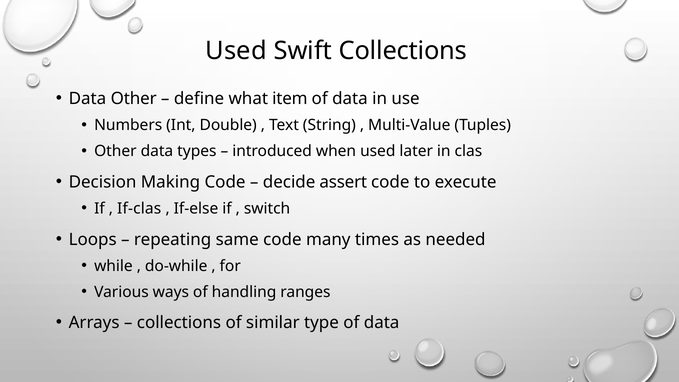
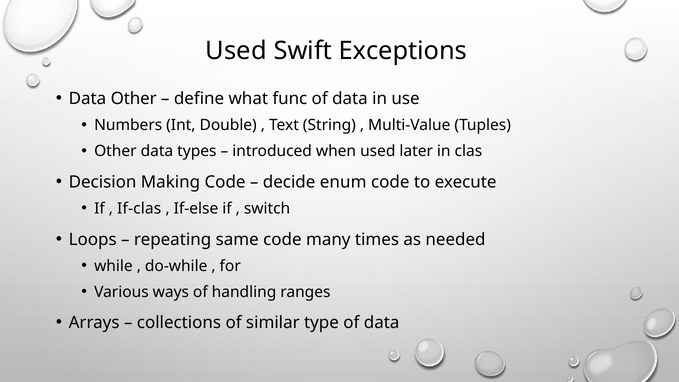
Swift Collections: Collections -> Exceptions (403, 51)
item: item -> func (290, 99)
assert: assert -> enum (343, 182)
